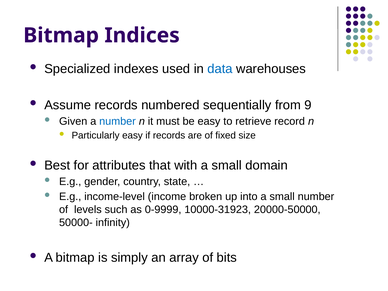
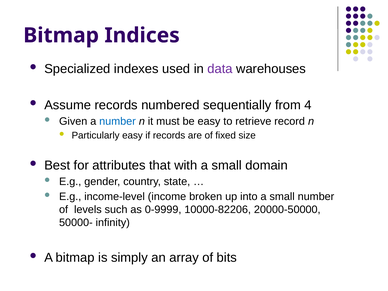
data colour: blue -> purple (220, 69)
9: 9 -> 4 (308, 105)
10000-31923: 10000-31923 -> 10000-82206 (218, 210)
